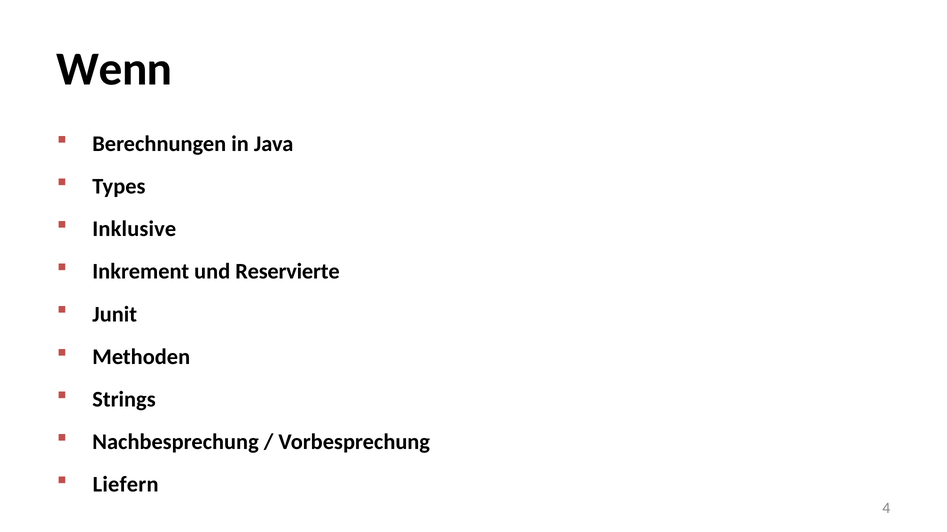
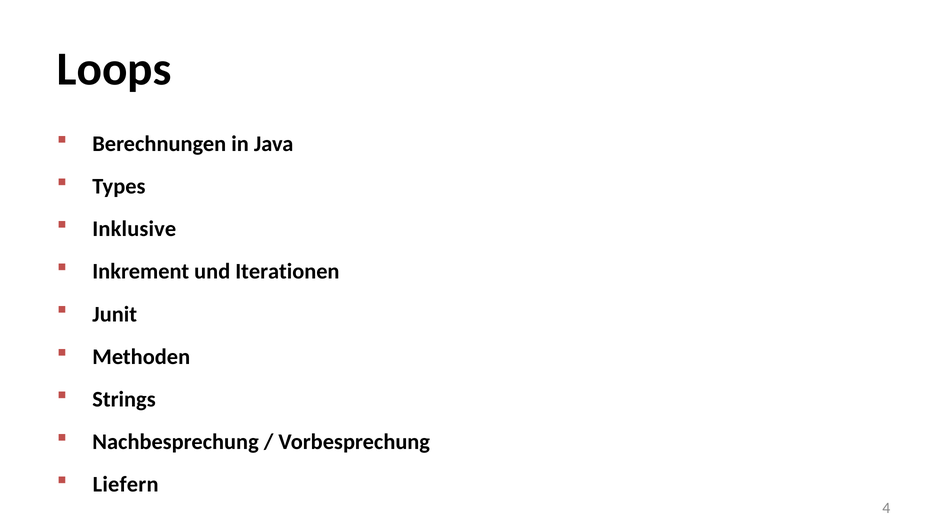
Wenn: Wenn -> Loops (114, 69)
Reservierte: Reservierte -> Iterationen (287, 272)
